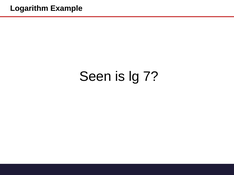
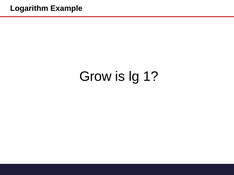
Seen: Seen -> Grow (95, 77)
7: 7 -> 1 (151, 77)
